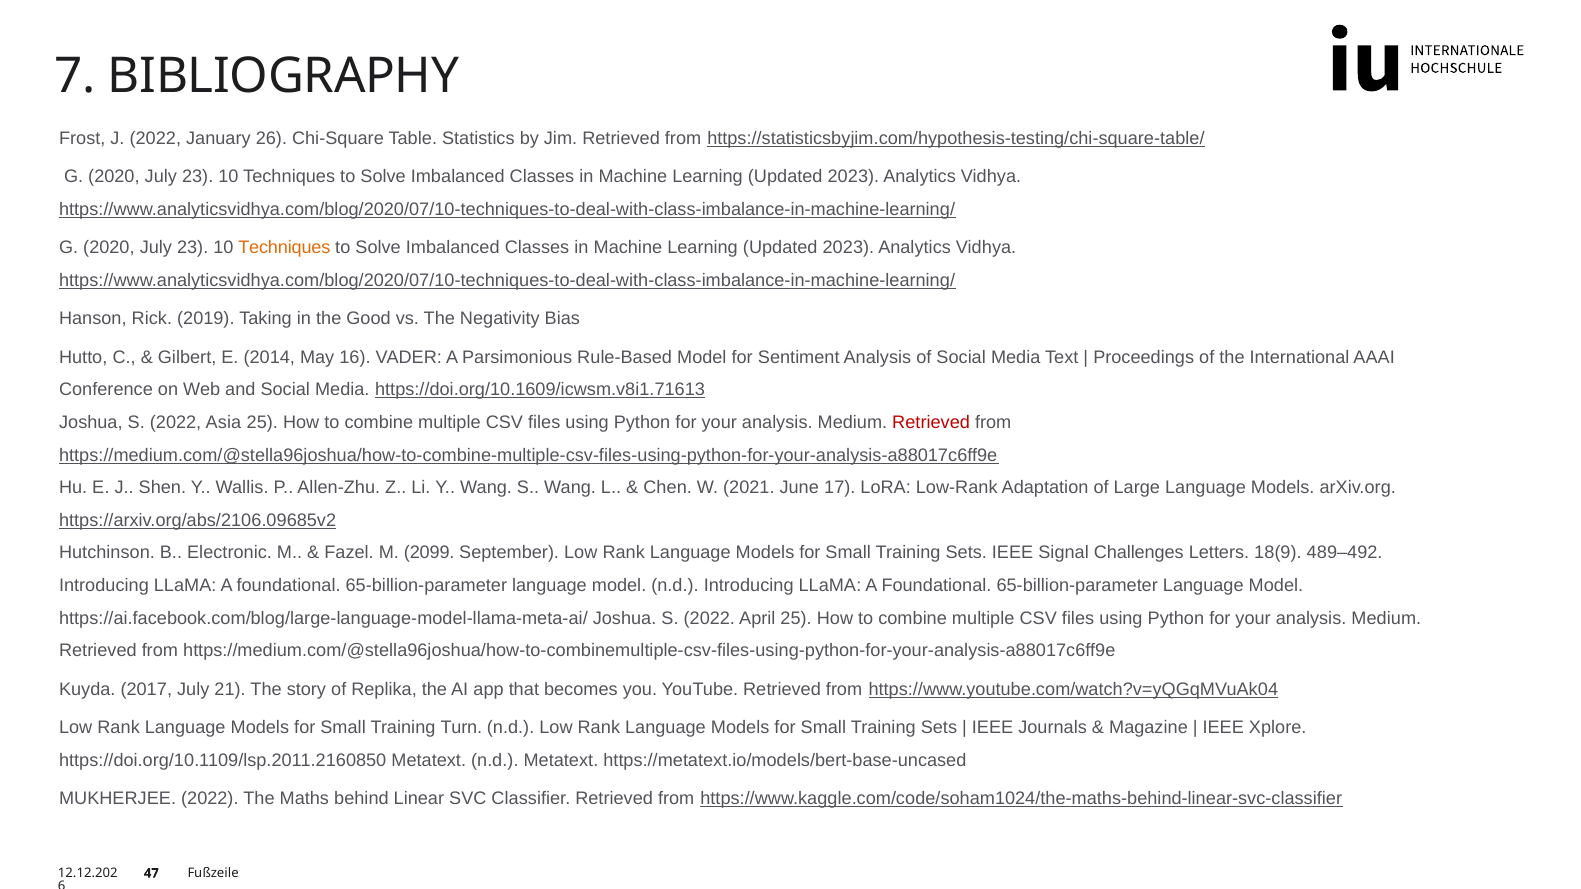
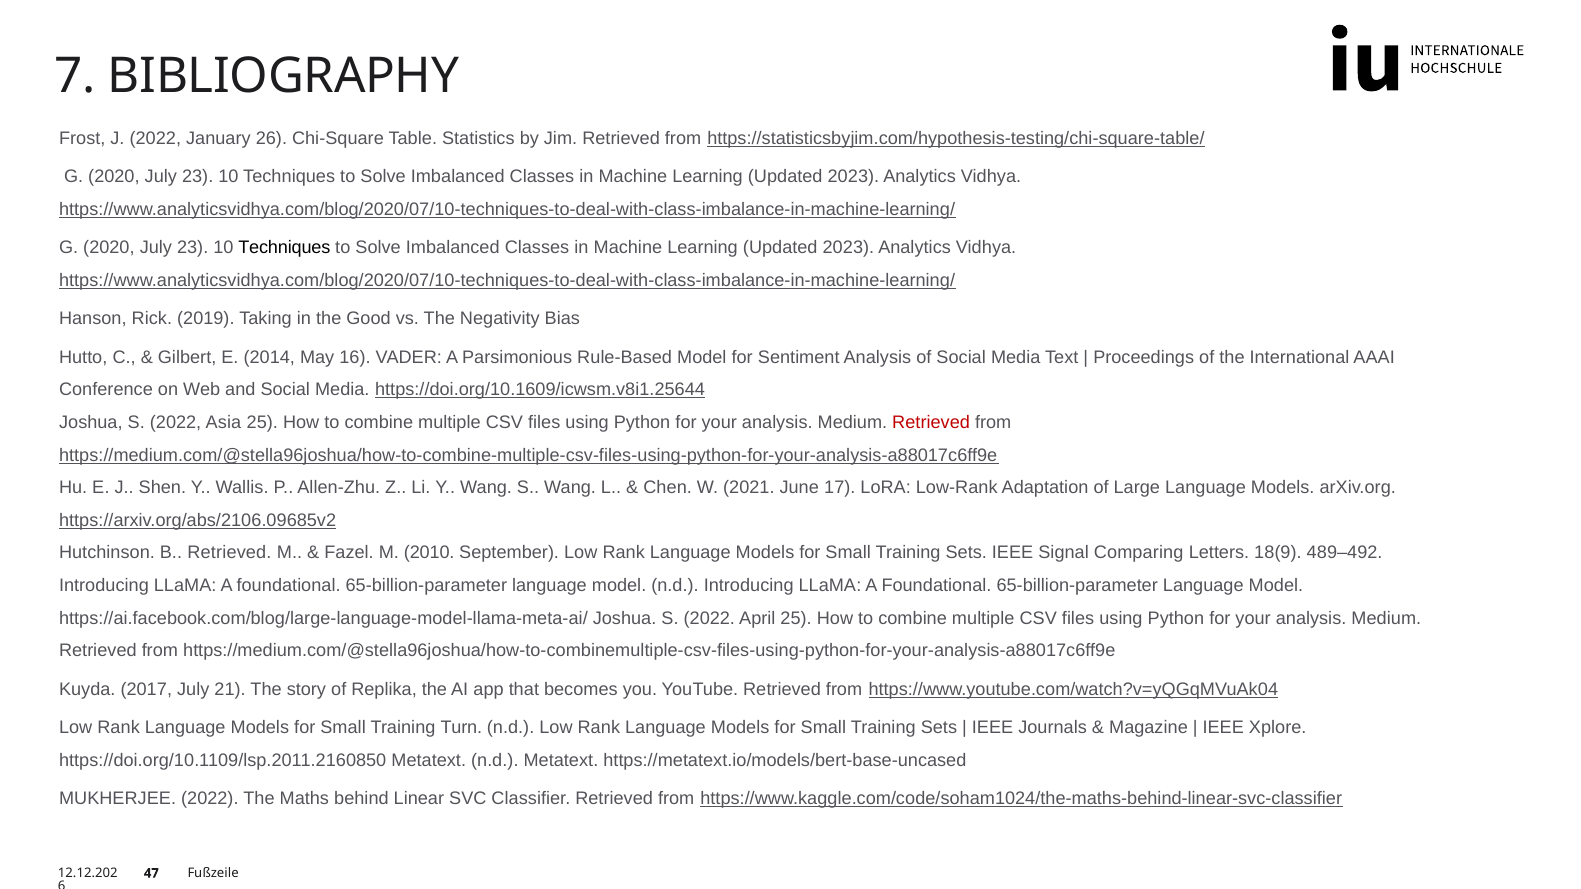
Techniques colour: orange -> black (284, 248)
https://doi.org/10.1609/icwsm.v8i1.71613: https://doi.org/10.1609/icwsm.v8i1.71613 -> https://doi.org/10.1609/icwsm.v8i1.25644 (540, 390)
B Electronic: Electronic -> Retrieved (229, 553)
2099: 2099 -> 2010 (429, 553)
Challenges: Challenges -> Comparing (1139, 553)
